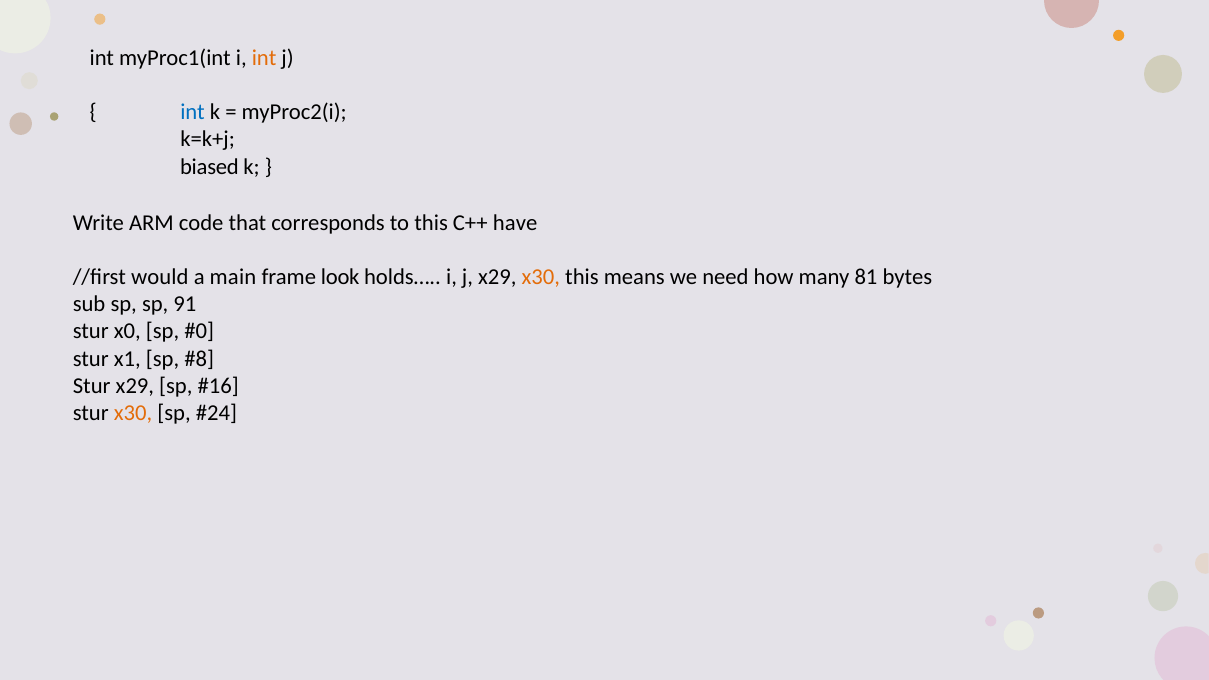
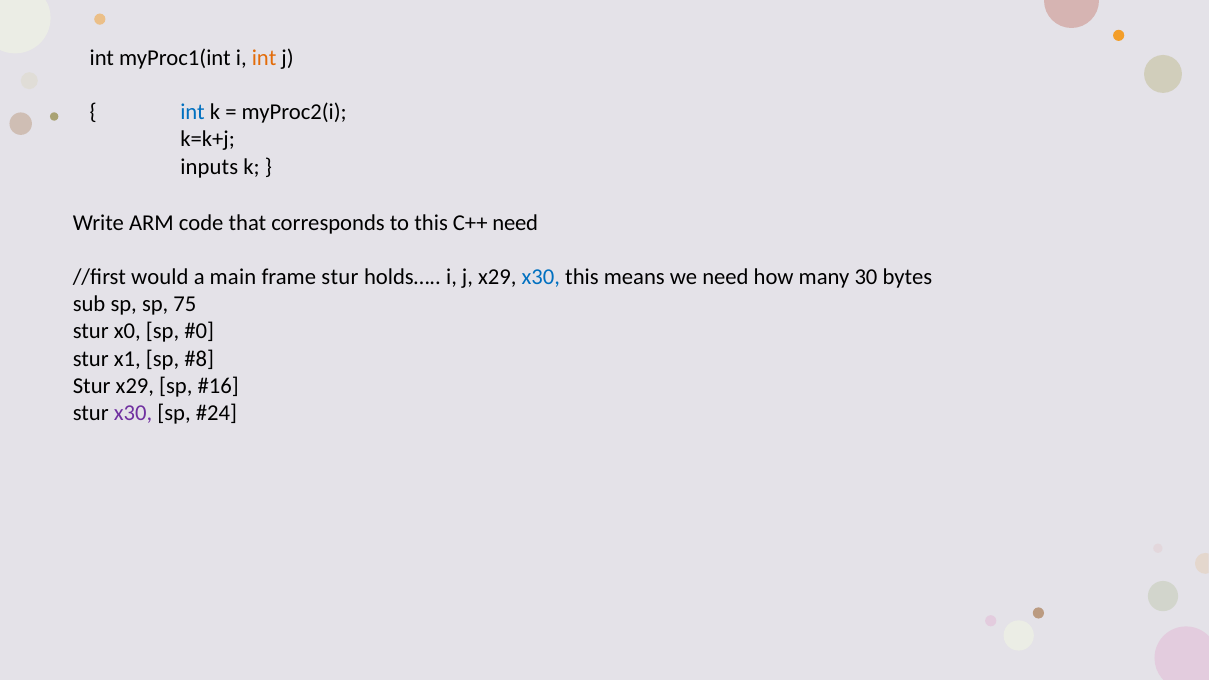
biased: biased -> inputs (209, 167)
C++ have: have -> need (515, 223)
frame look: look -> stur (340, 277)
x30 colour: orange -> blue (541, 277)
81: 81 -> 30 (866, 277)
91: 91 -> 75 (185, 304)
x30 colour: orange -> purple (133, 413)
